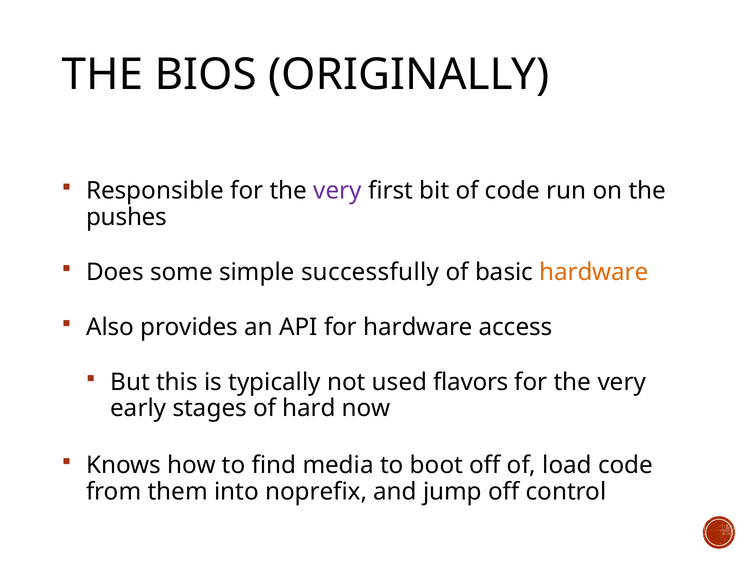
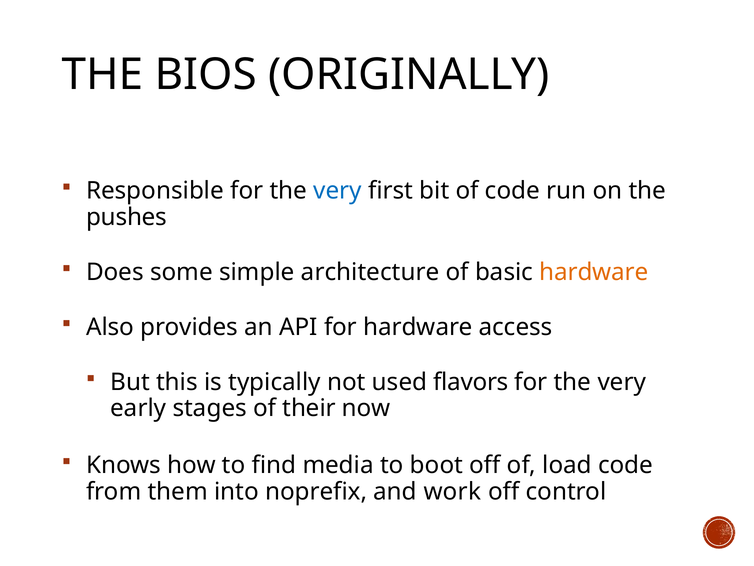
very colour: purple -> blue (338, 191)
successfully: successfully -> architecture (370, 272)
hard: hard -> their (309, 408)
jump: jump -> work (452, 491)
